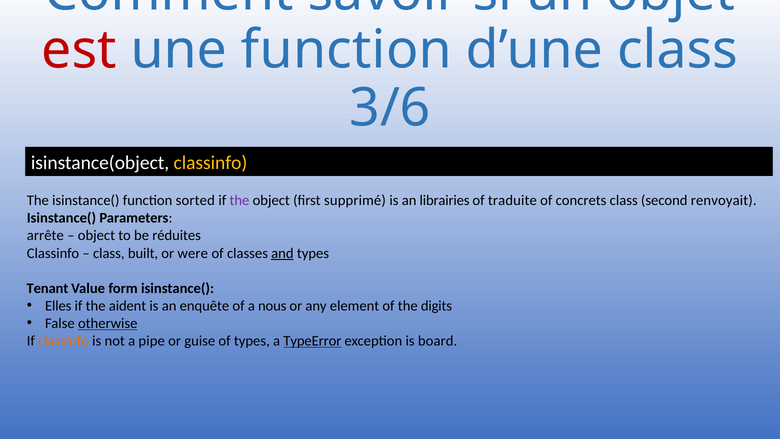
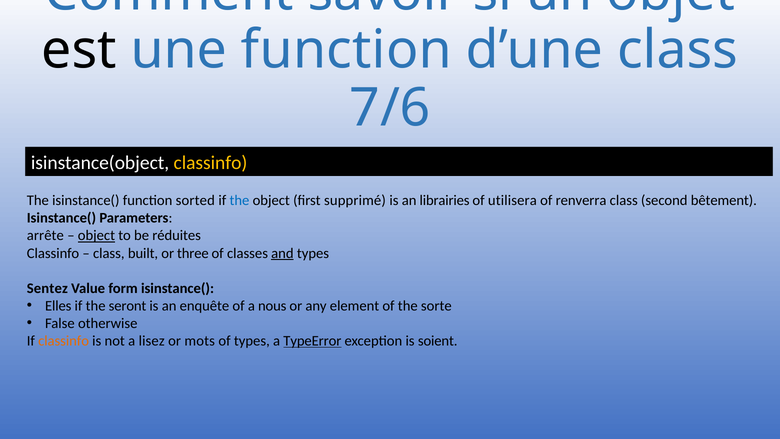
est colour: red -> black (79, 50)
3/6: 3/6 -> 7/6 (390, 108)
the colour: purple -> blue (239, 200)
traduite: traduite -> utilisera (512, 200)
concrets: concrets -> renverra (581, 200)
renvoyait: renvoyait -> bêtement (724, 200)
object underline: none -> present (96, 236)
were: were -> three (193, 253)
Tenant: Tenant -> Sentez (47, 288)
aident: aident -> seront (128, 306)
digits: digits -> sorte (436, 306)
otherwise underline: present -> none (108, 323)
pipe: pipe -> lisez (152, 341)
guise: guise -> mots (200, 341)
board: board -> soient (438, 341)
